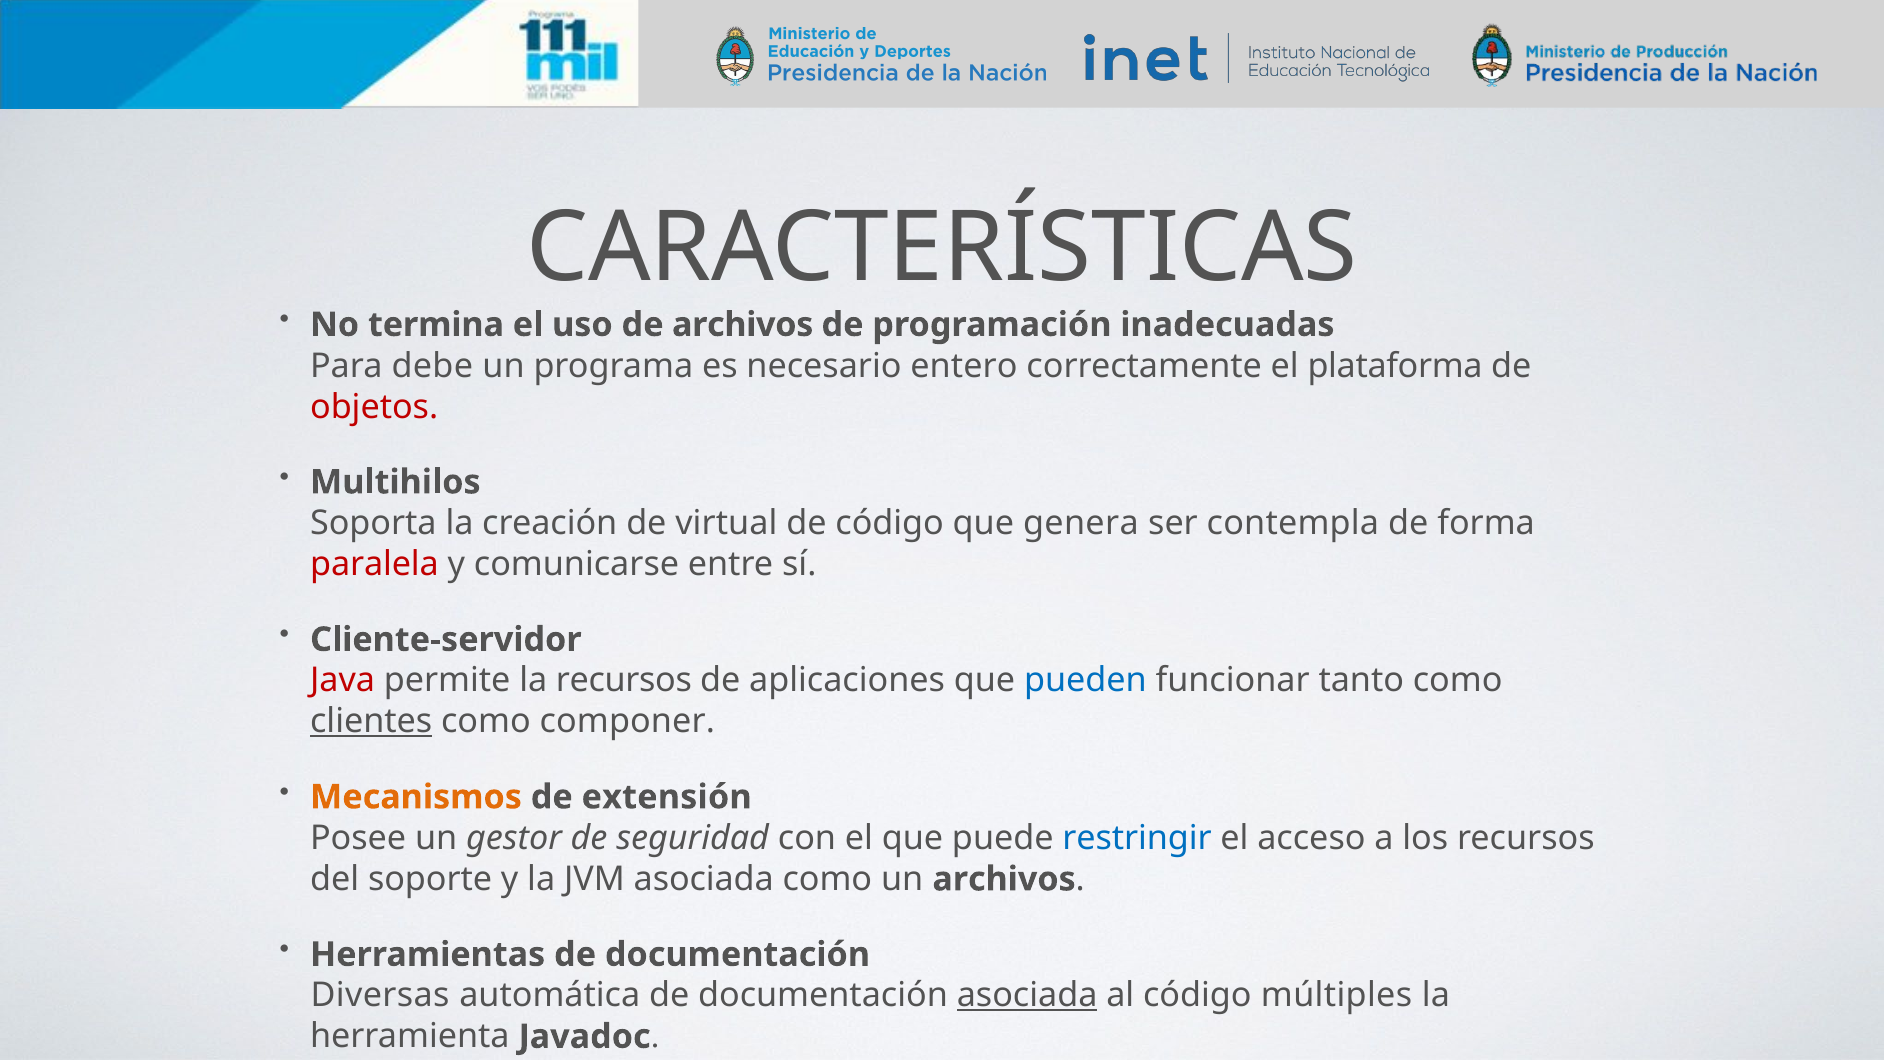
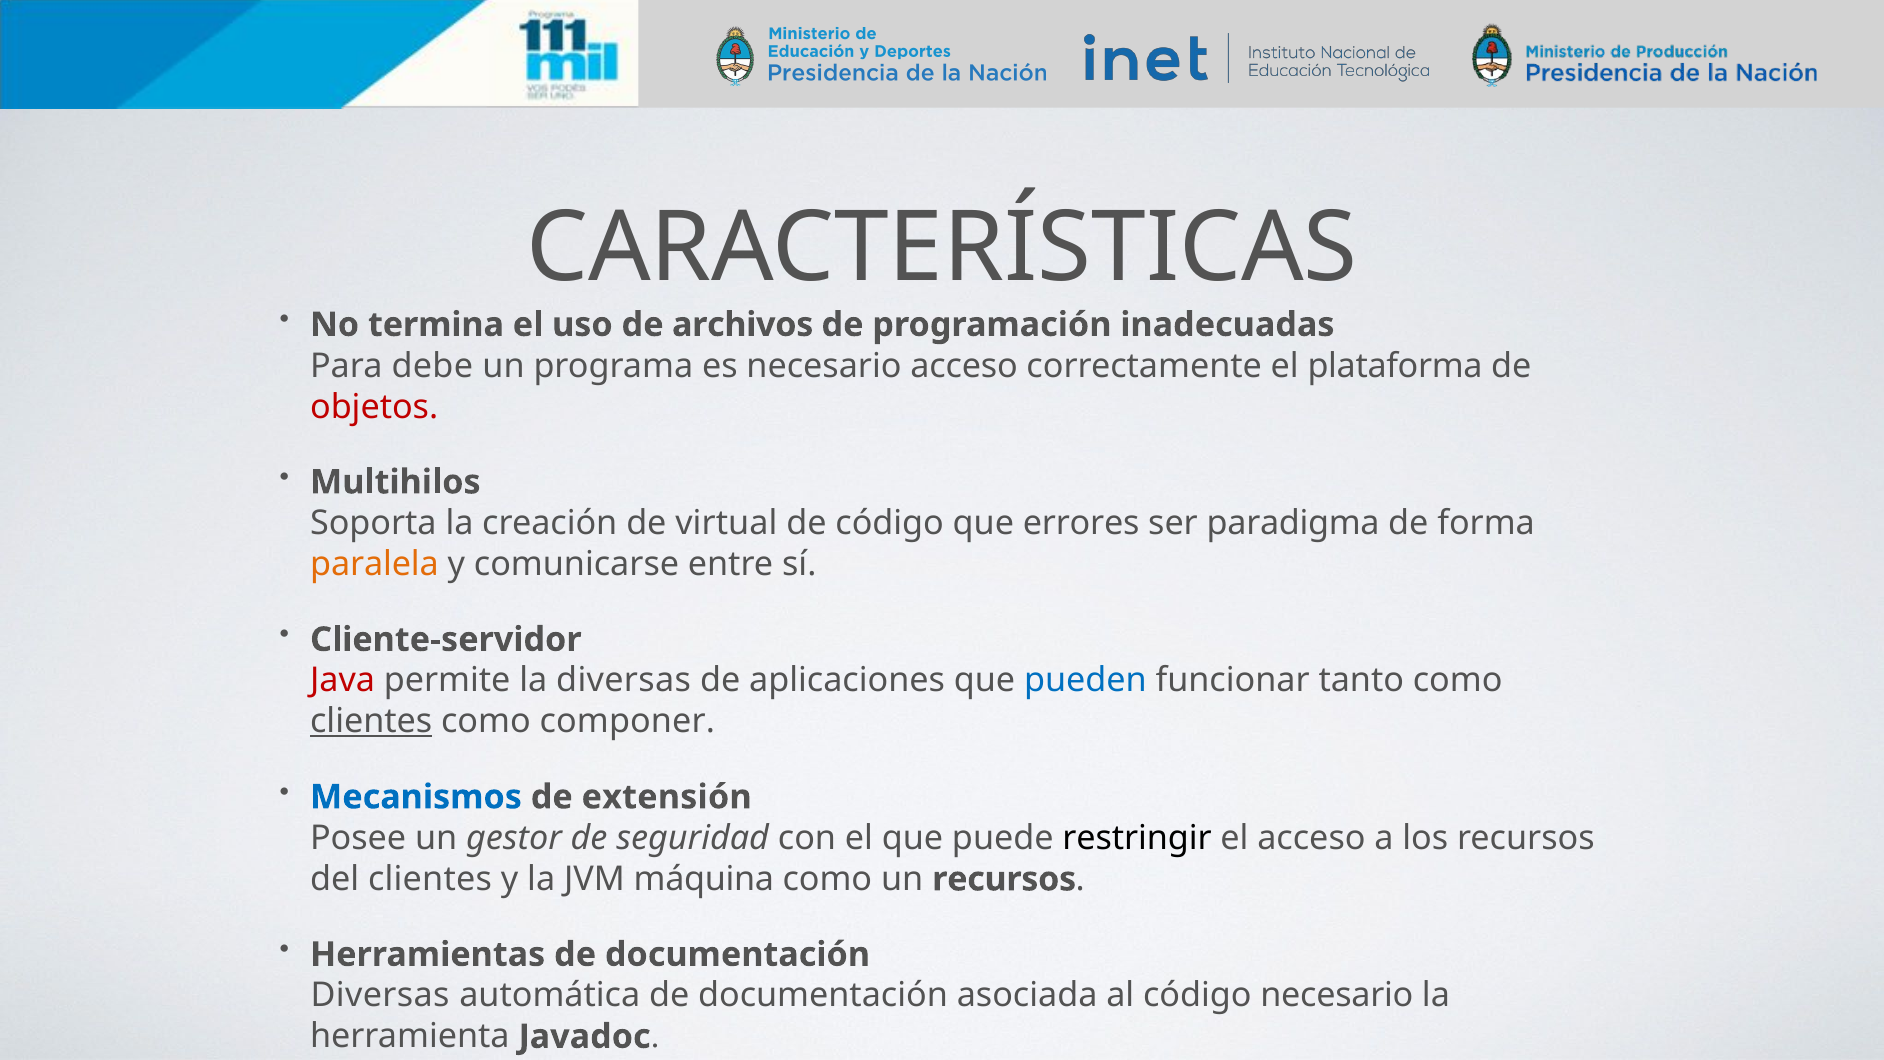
necesario entero: entero -> acceso (964, 366)
genera: genera -> errores (1081, 523)
contempla: contempla -> paradigma (1293, 523)
paralela colour: red -> orange (374, 564)
la recursos: recursos -> diversas (624, 681)
Mecanismos colour: orange -> blue (416, 797)
restringir colour: blue -> black (1137, 838)
del soporte: soporte -> clientes (430, 879)
JVM asociada: asociada -> máquina (704, 879)
un archivos: archivos -> recursos (1004, 879)
asociada underline: present -> none (1027, 995)
código múltiples: múltiples -> necesario (1337, 995)
